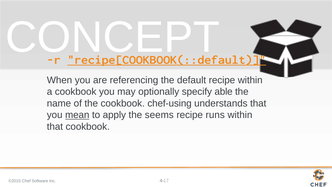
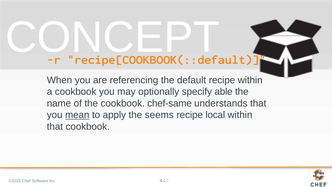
recipe[COOKBOOK(::default underline: present -> none (167, 60)
chef-using: chef-using -> chef-same (170, 103)
runs: runs -> local (215, 115)
